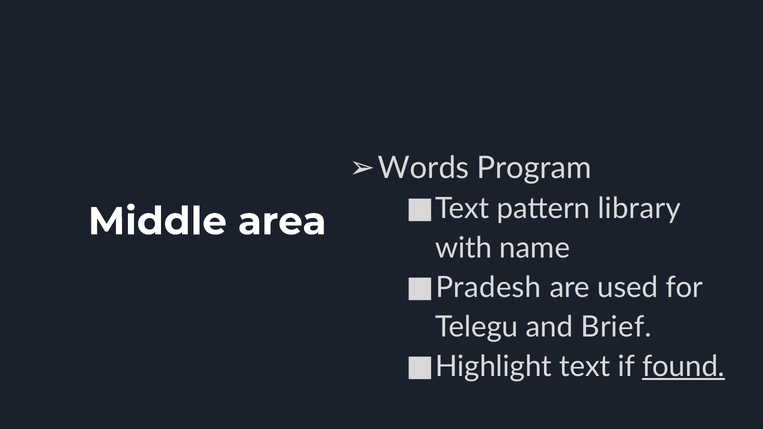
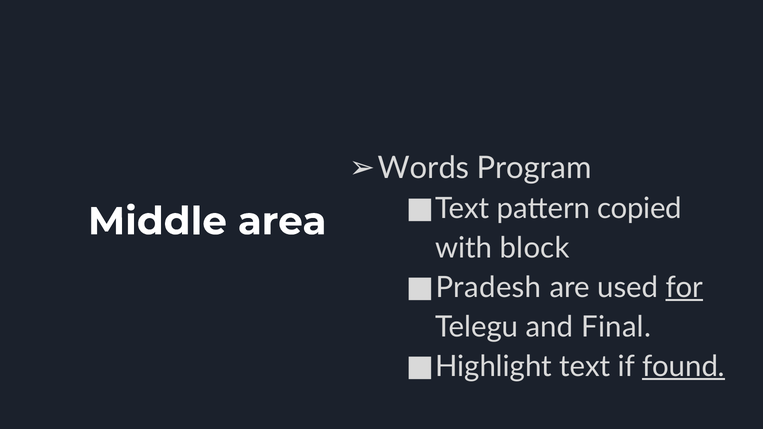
library: library -> copied (640, 209)
name: name -> block (535, 248)
for underline: none -> present (684, 288)
Brief: Brief -> Final (616, 327)
